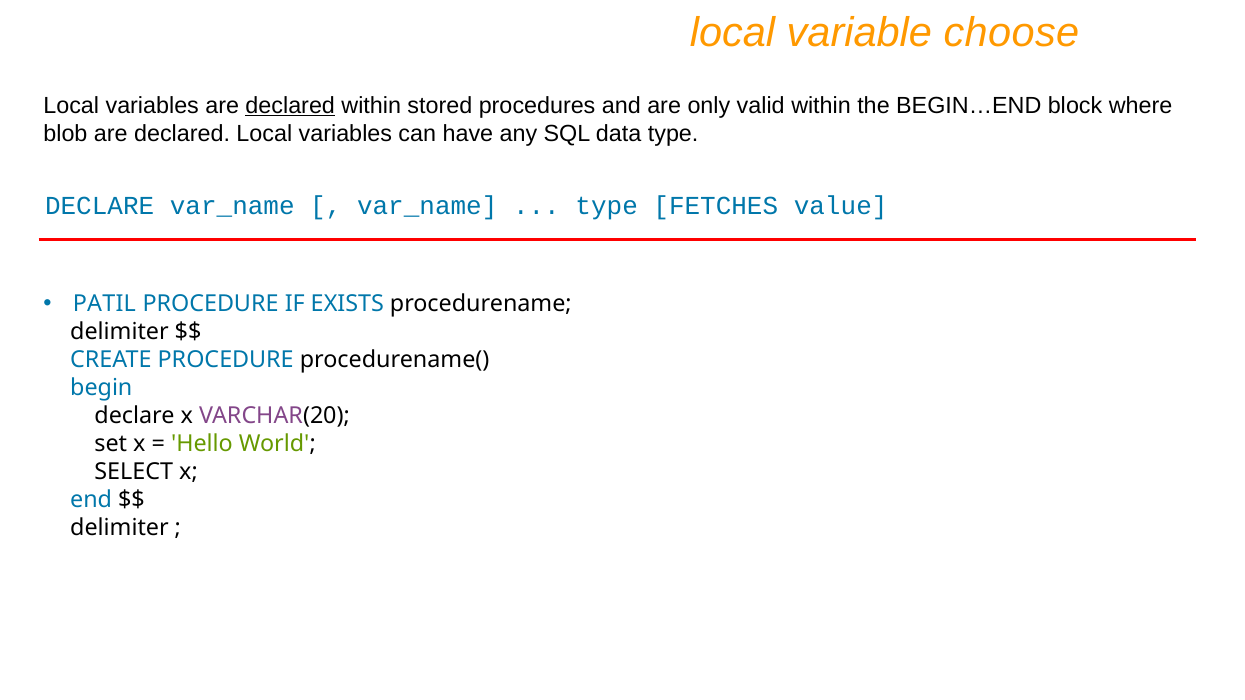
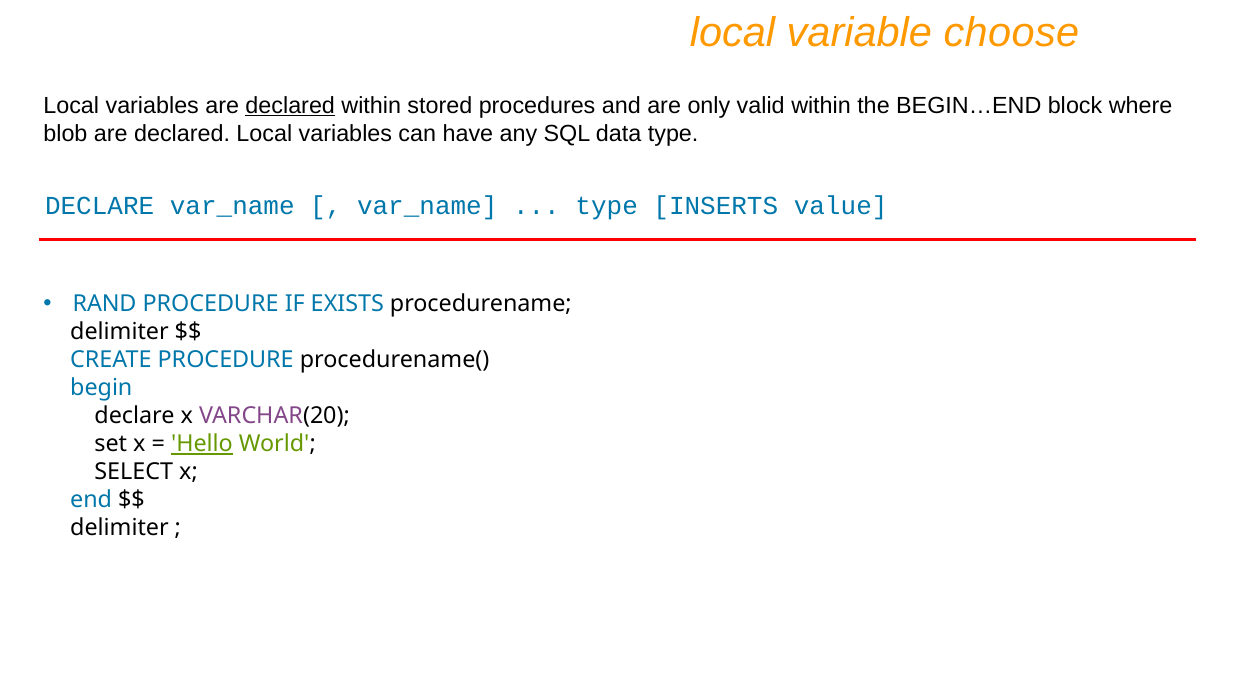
FETCHES: FETCHES -> INSERTS (716, 206)
PATIL: PATIL -> RAND (105, 304)
Hello underline: none -> present (202, 444)
